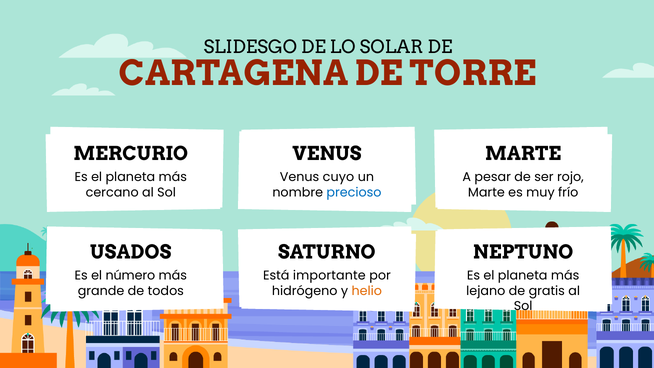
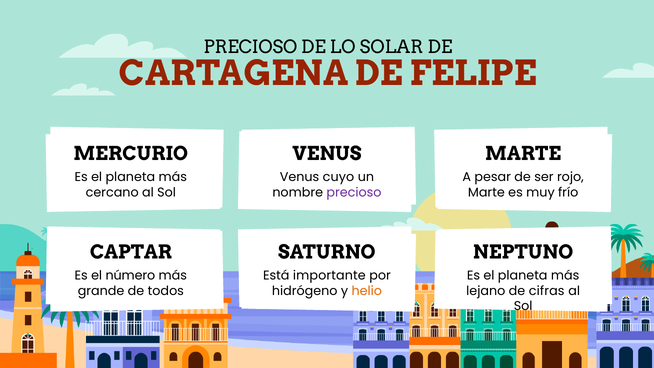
SLIDESGO: SLIDESGO -> PRECIOSO (250, 47)
TORRE: TORRE -> FELIPE (473, 74)
precioso colour: blue -> purple (354, 192)
USADOS: USADOS -> CAPTAR (131, 252)
gratis: gratis -> cifras (547, 291)
